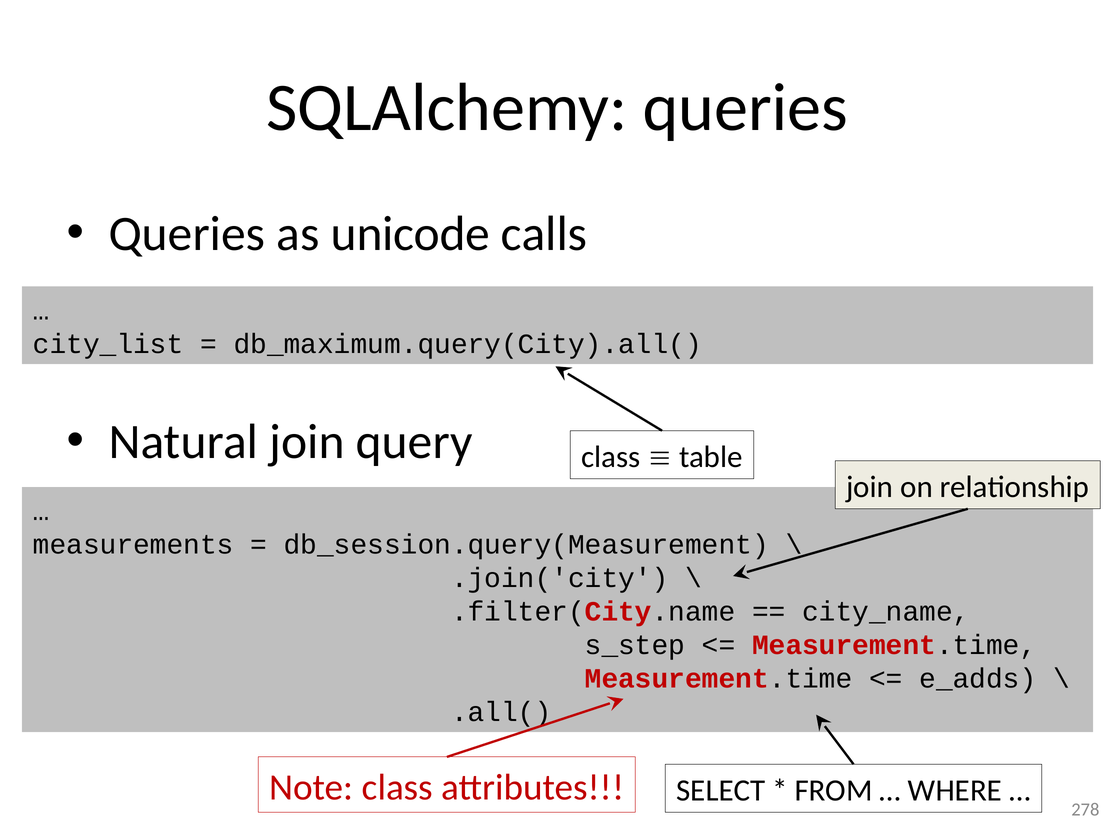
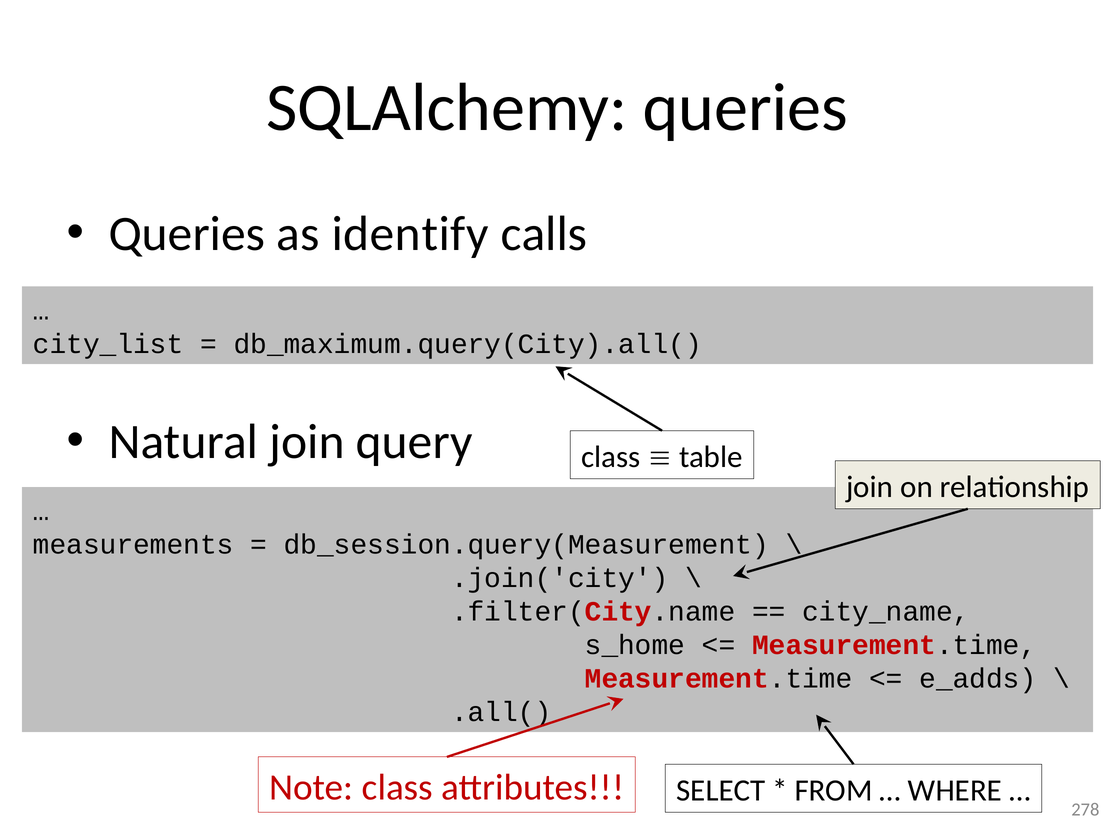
unicode: unicode -> identify (410, 234)
s_step: s_step -> s_home (635, 645)
